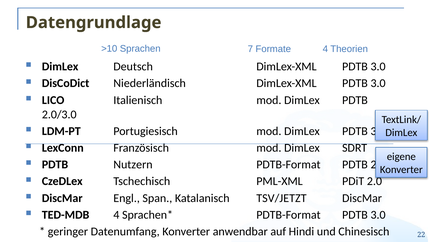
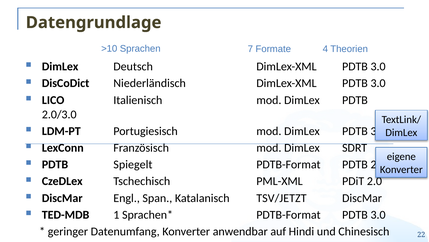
Nutzern: Nutzern -> Spiegelt (133, 164)
TED-MDB 4: 4 -> 1 (116, 214)
